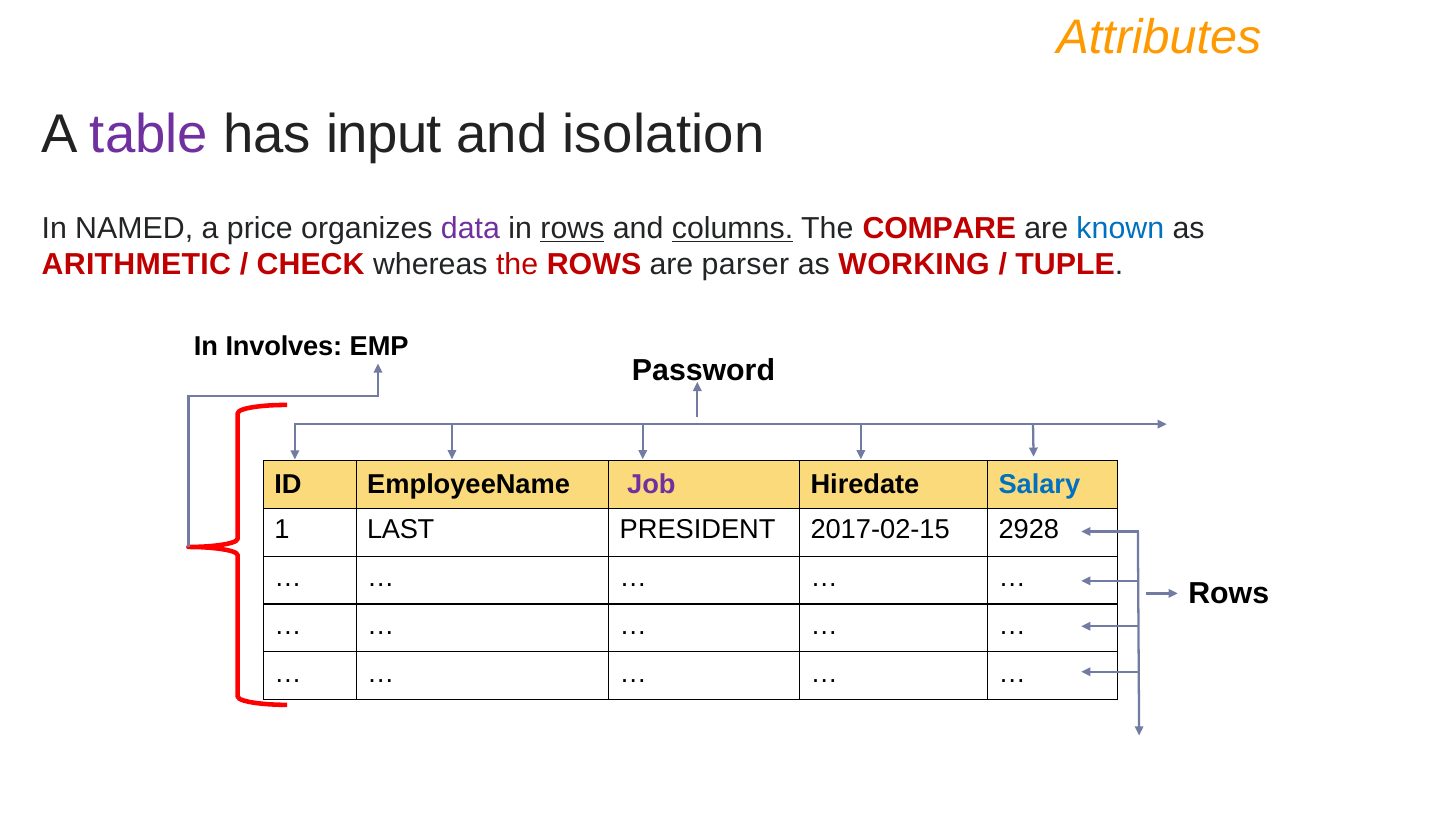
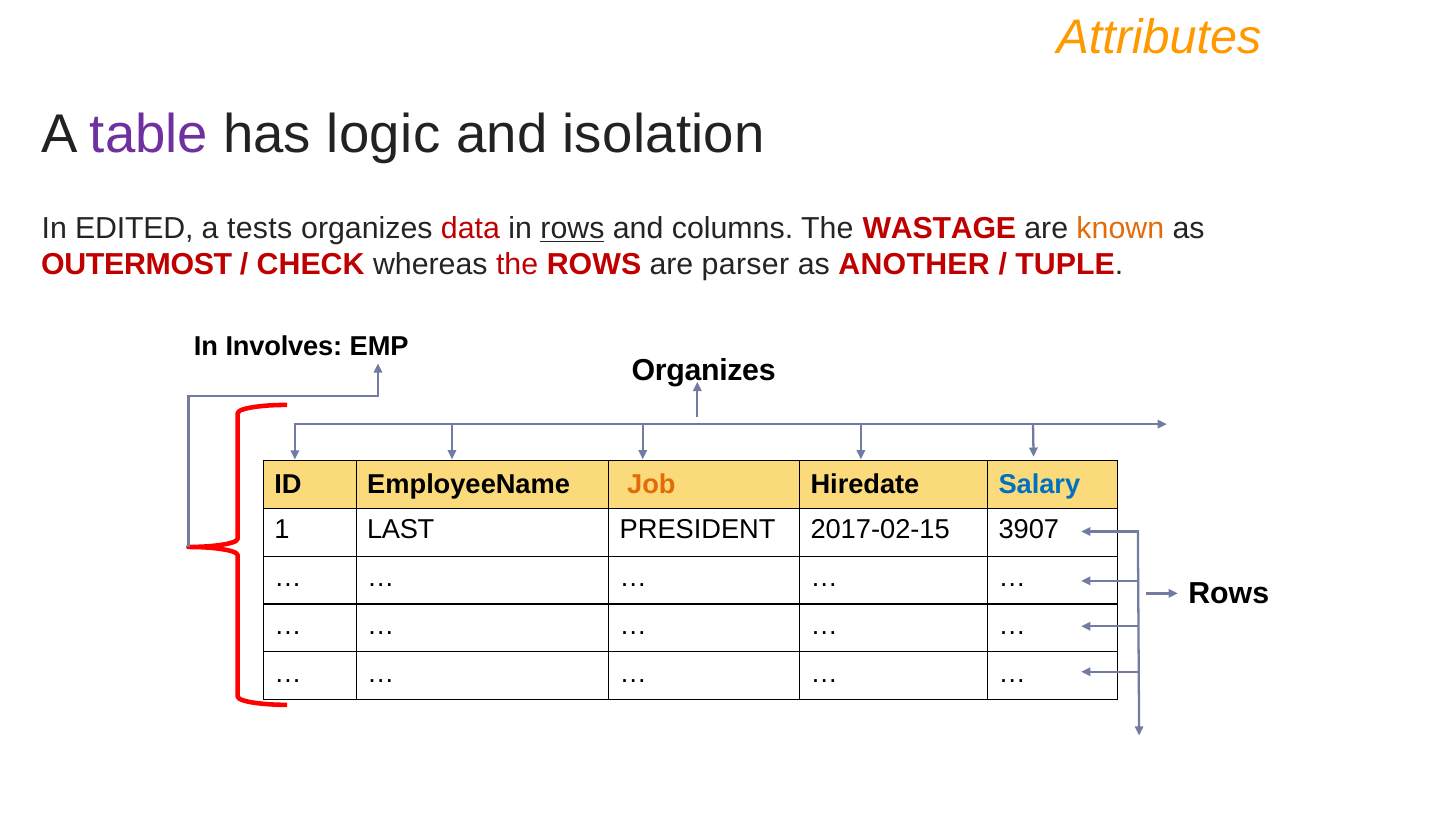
input: input -> logic (384, 135)
NAMED: NAMED -> EDITED (134, 228)
price: price -> tests (260, 228)
data colour: purple -> red (470, 228)
columns underline: present -> none (733, 228)
COMPARE: COMPARE -> WASTAGE (939, 228)
known colour: blue -> orange (1120, 228)
ARITHMETIC: ARITHMETIC -> OUTERMOST (137, 265)
WORKING: WORKING -> ANOTHER (914, 265)
Password: Password -> Organizes (704, 371)
Job colour: purple -> orange (651, 485)
2928: 2928 -> 3907 (1029, 529)
